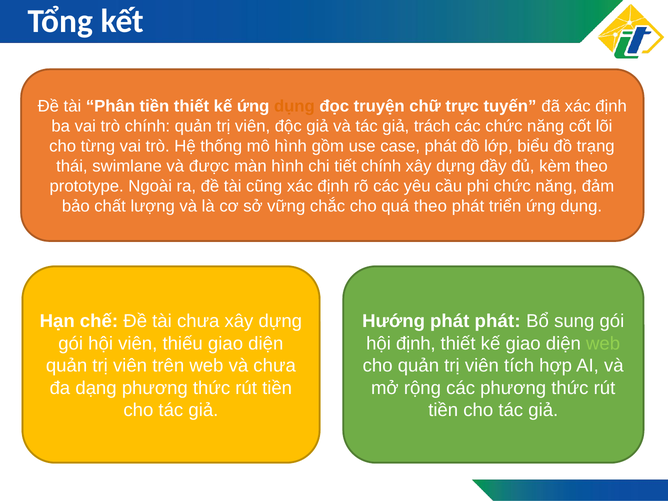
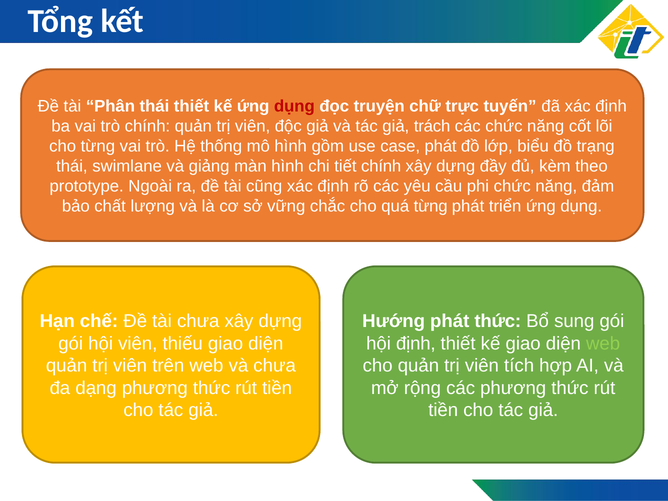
Phân tiền: tiền -> thái (154, 106)
dụng colour: orange -> red (294, 106)
được: được -> giảng (209, 166)
quá theo: theo -> từng (431, 206)
phát phát: phát -> thức (498, 321)
